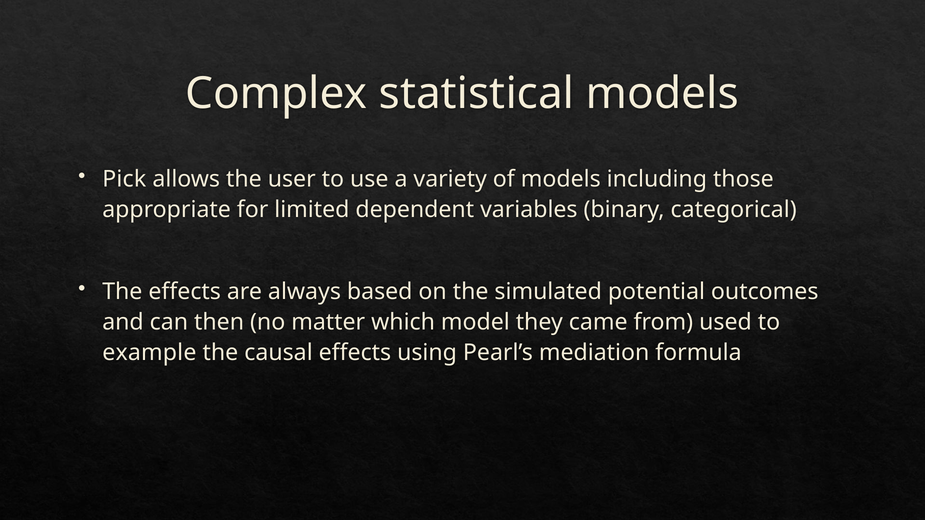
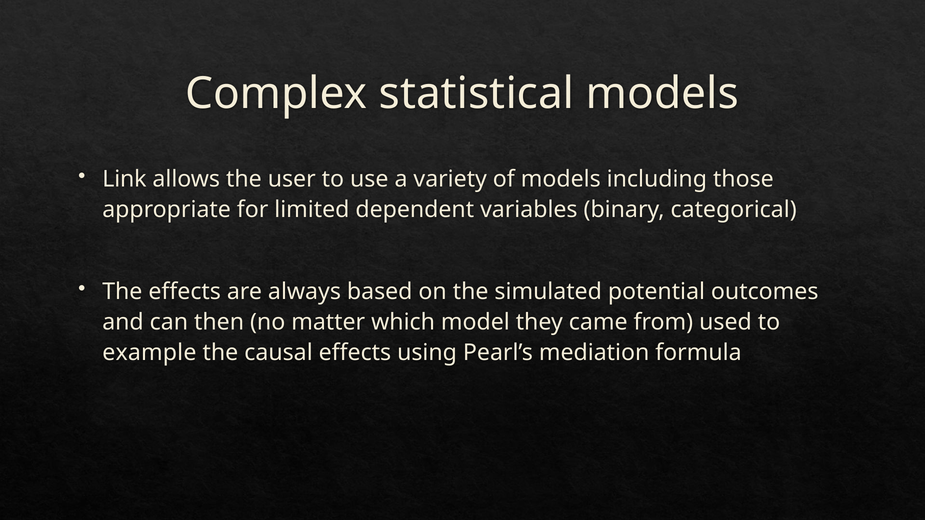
Pick: Pick -> Link (124, 179)
